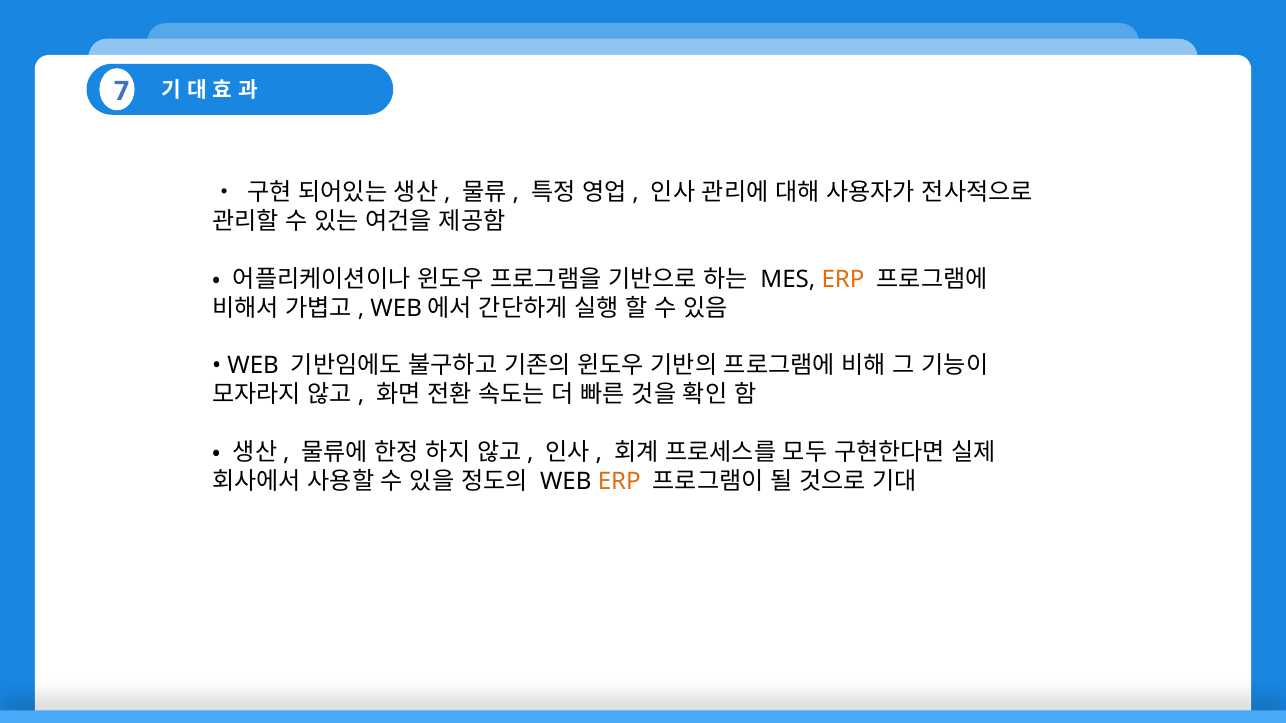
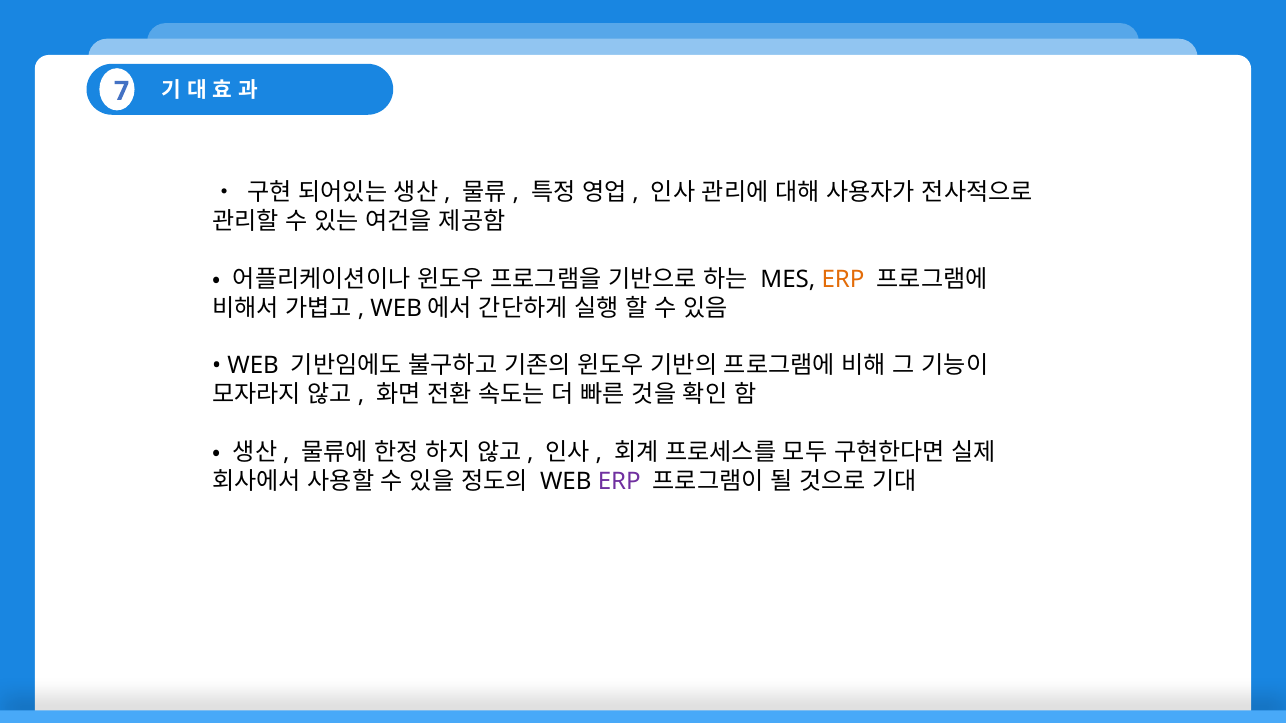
ERP colour: orange -> purple (619, 482)
